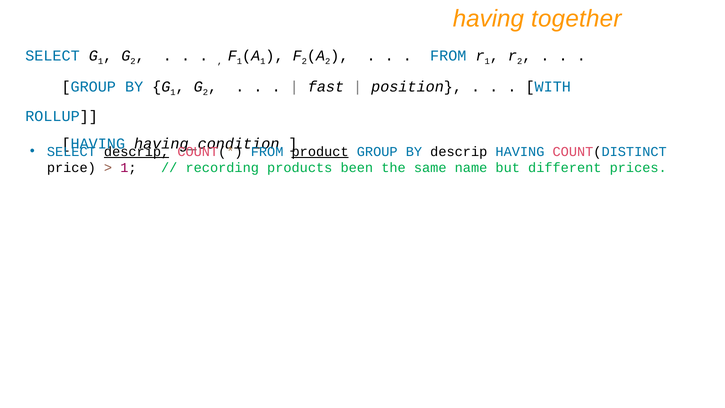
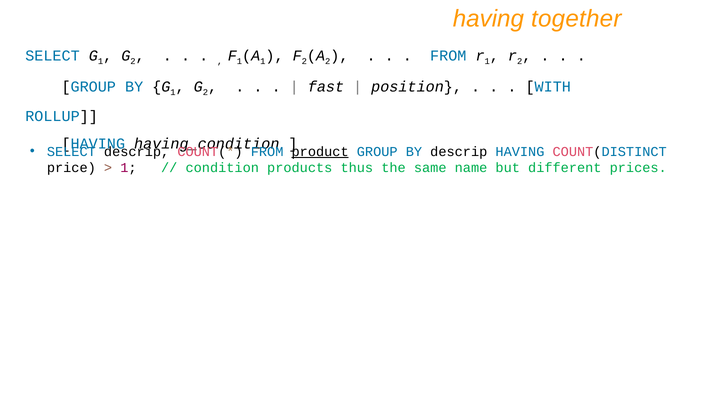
descrip underline: present -> none (137, 152)
recording: recording -> condition (222, 168)
been: been -> thus (357, 168)
